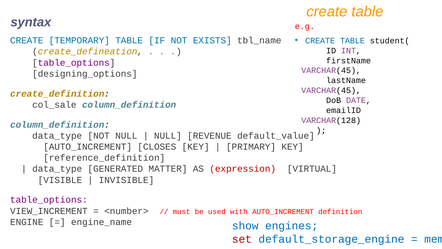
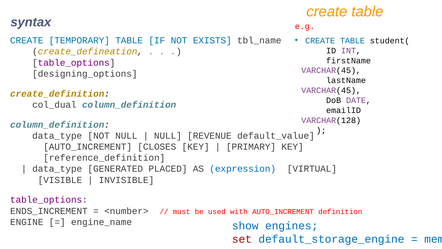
col_sale: col_sale -> col_dual (54, 105)
MATTER: MATTER -> PLACED (168, 169)
expression colour: red -> blue (243, 169)
VIEW_INCREMENT: VIEW_INCREMENT -> ENDS_INCREMENT (49, 211)
